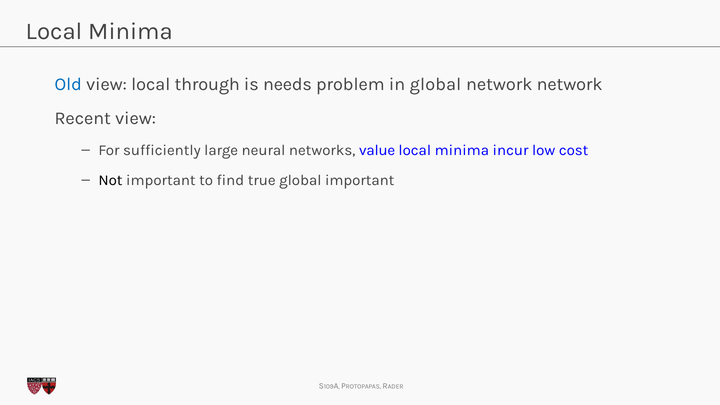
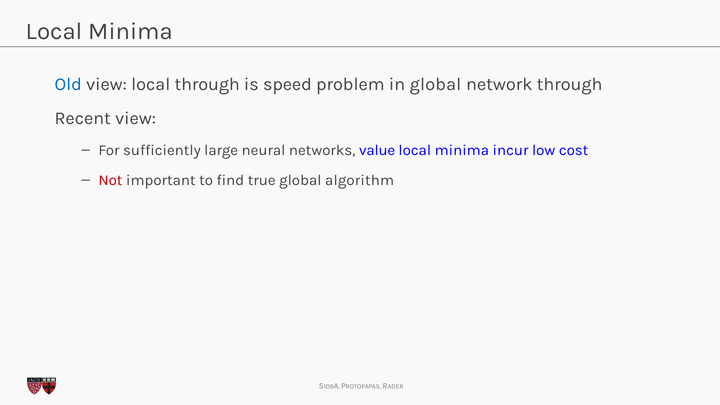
needs: needs -> speed (287, 84)
network network: network -> through (570, 84)
Not colour: black -> red (110, 180)
global important: important -> algorithm (360, 180)
